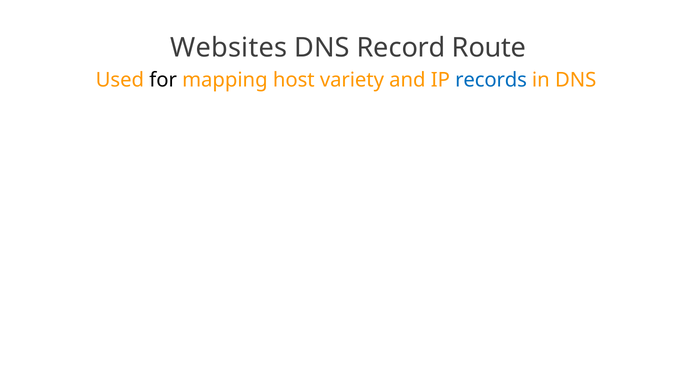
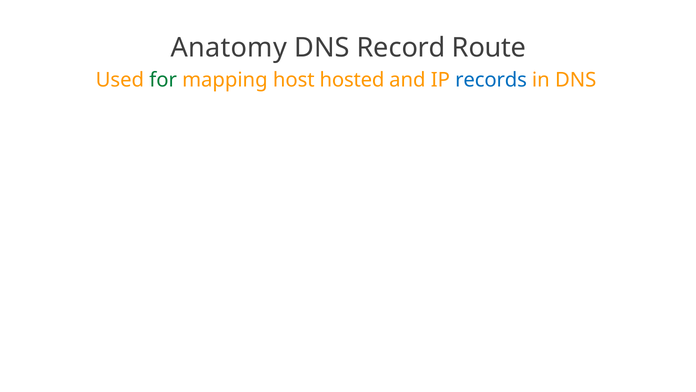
Websites: Websites -> Anatomy (229, 48)
for colour: black -> green (163, 80)
variety: variety -> hosted (352, 80)
